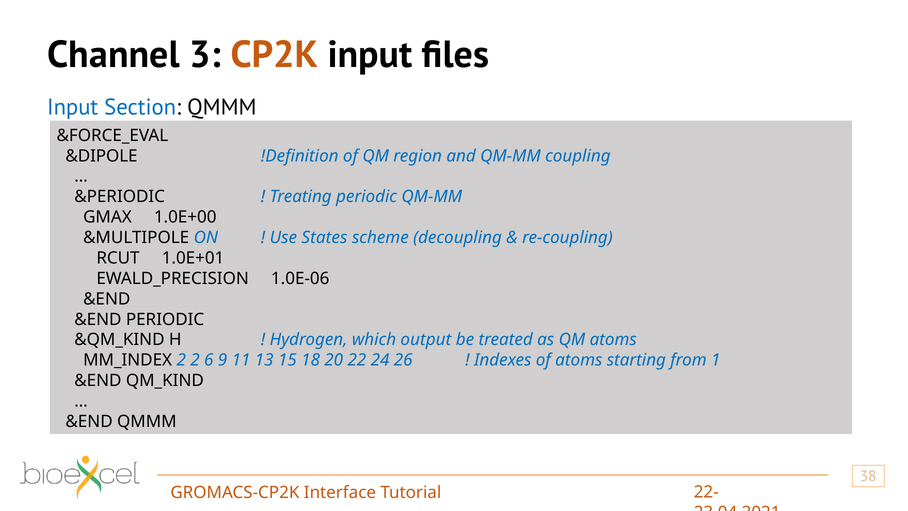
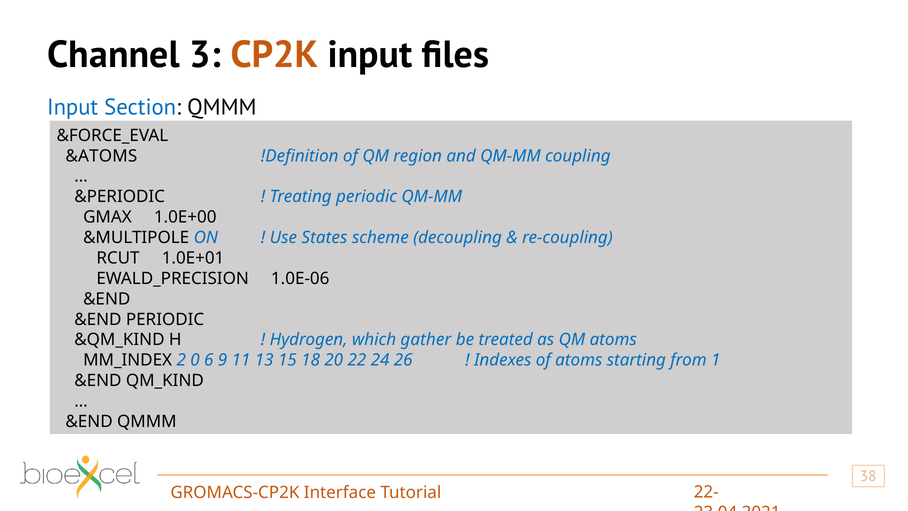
&DIPOLE: &DIPOLE -> &ATOMS (101, 156)
output: output -> gather (426, 340)
2 2: 2 -> 0 (195, 360)
